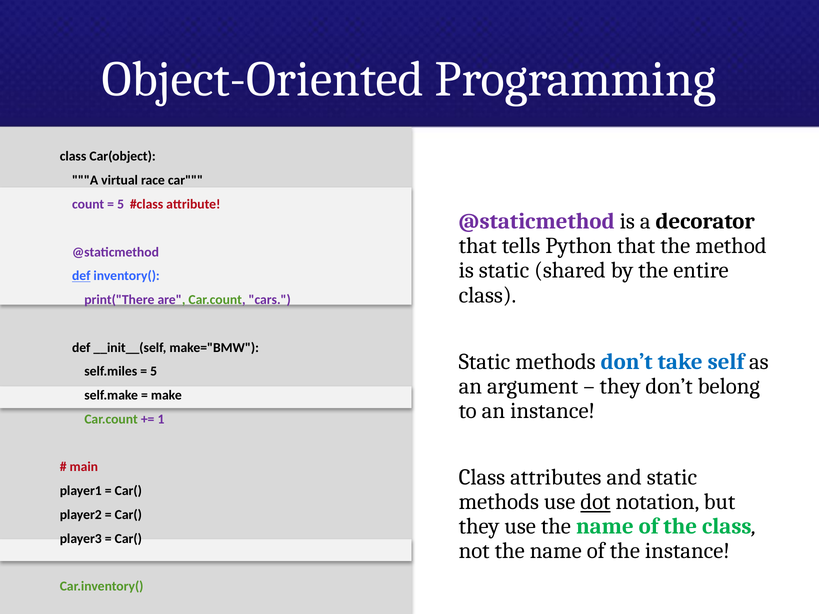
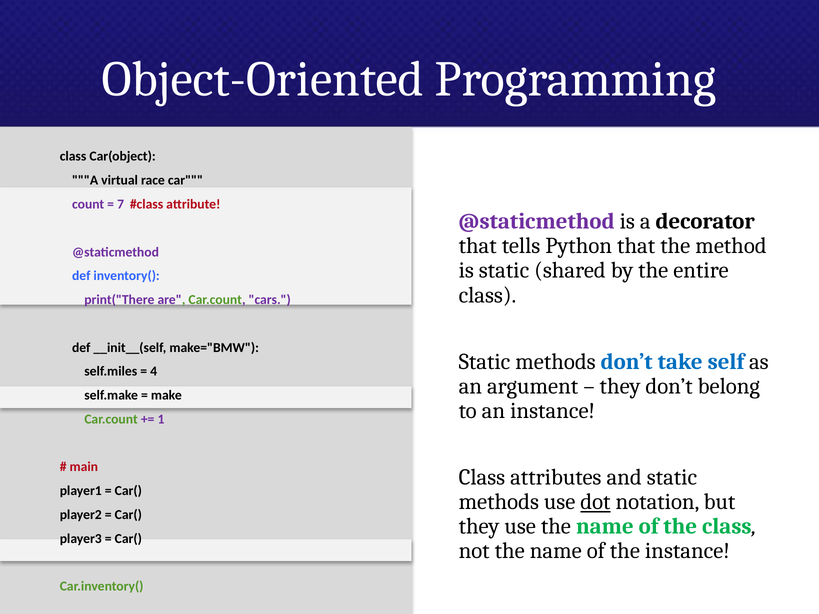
5: 5 -> 7 (121, 204)
def underline: present -> none (81, 276)
5: 5 -> 4 (154, 372)
